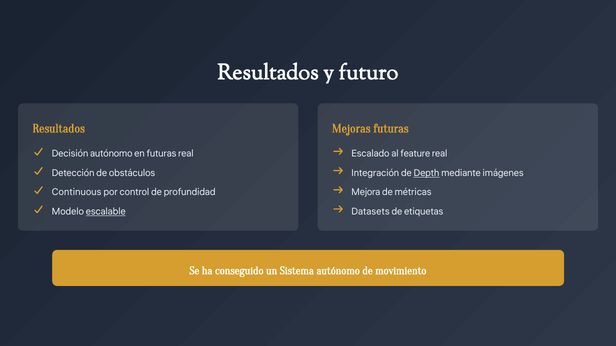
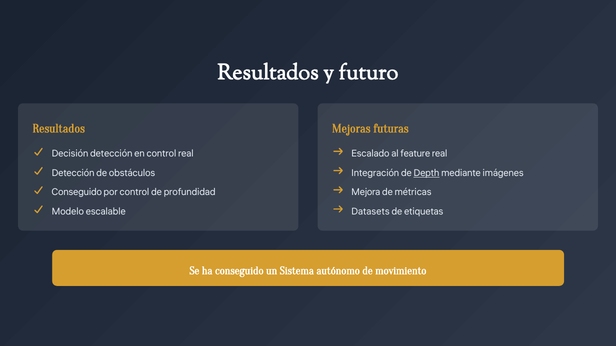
Decisión autónomo: autónomo -> detección (111, 154)
en futuras: futuras -> control (161, 154)
Continuous: Continuous -> Conseguido (77, 192)
escalable underline: present -> none (106, 212)
